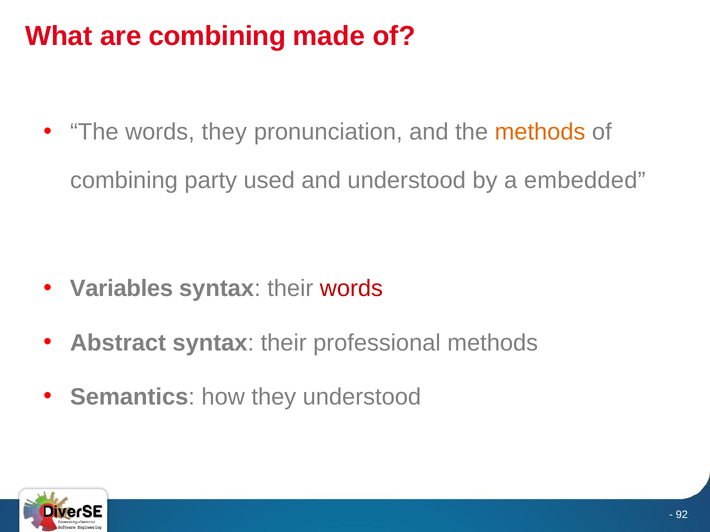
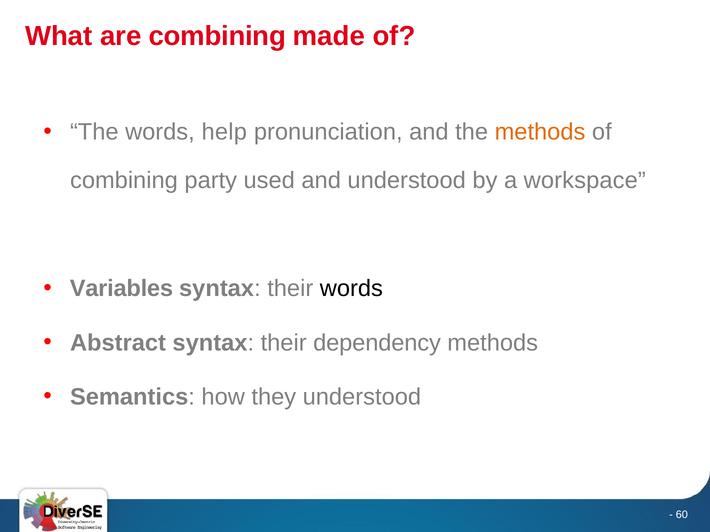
words they: they -> help (224, 132)
embedded: embedded -> workspace (585, 180)
words colour: red -> black (351, 289)
professional: professional -> dependency (377, 343)
92: 92 -> 60 (682, 515)
